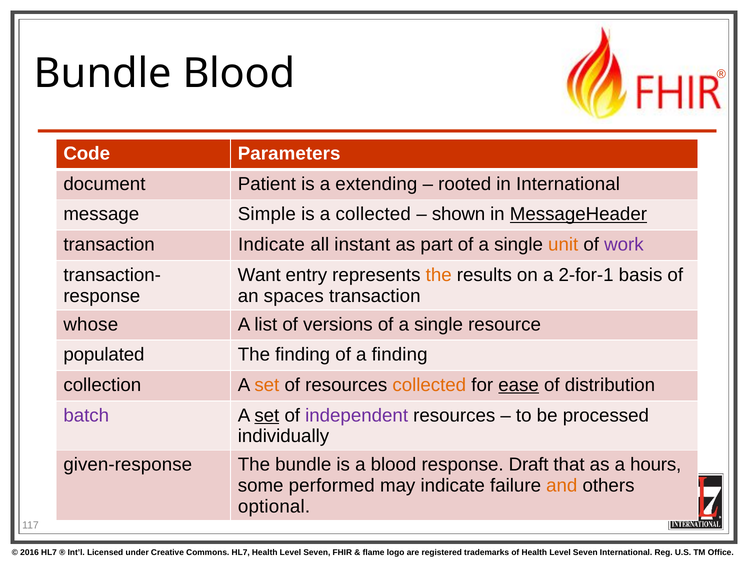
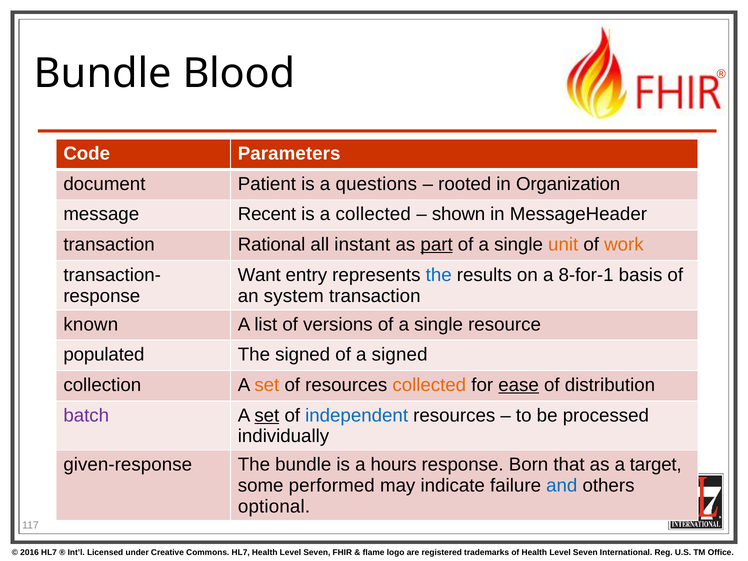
extending: extending -> questions (376, 184)
in International: International -> Organization (568, 184)
Simple: Simple -> Recent (267, 214)
MessageHeader underline: present -> none (578, 214)
transaction Indicate: Indicate -> Rational (272, 245)
part underline: none -> present (437, 245)
work colour: purple -> orange (624, 245)
the colour: orange -> blue (439, 275)
2-for-1: 2-for-1 -> 8-for-1 (586, 275)
spaces: spaces -> system (294, 296)
whose: whose -> known (91, 324)
The finding: finding -> signed (303, 355)
a finding: finding -> signed (400, 355)
independent colour: purple -> blue (357, 415)
a blood: blood -> hours (394, 465)
Draft: Draft -> Born (529, 465)
hours: hours -> target (656, 465)
and colour: orange -> blue (562, 486)
